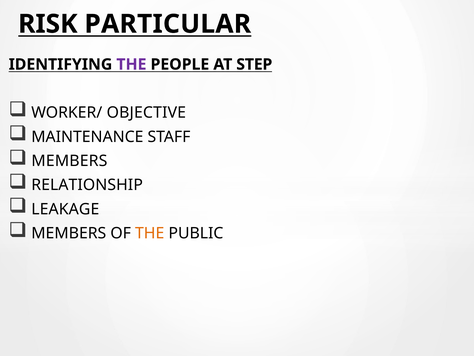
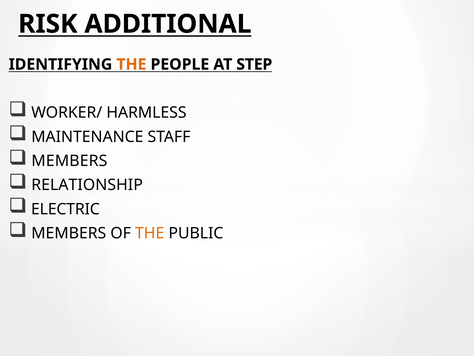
PARTICULAR: PARTICULAR -> ADDITIONAL (168, 24)
THE colour: purple -> orange (131, 64)
OBJECTIVE: OBJECTIVE -> HARMLESS (146, 112)
LEAKAGE: LEAKAGE -> ELECTRIC (65, 209)
